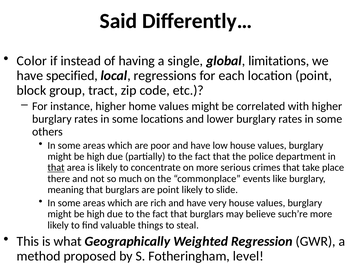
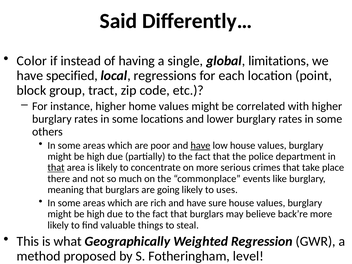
have underline: none -> present (200, 145)
are point: point -> going (168, 190)
slide: slide -> uses (227, 190)
very: very -> sure (218, 203)
such’re: such’re -> back’re (293, 214)
